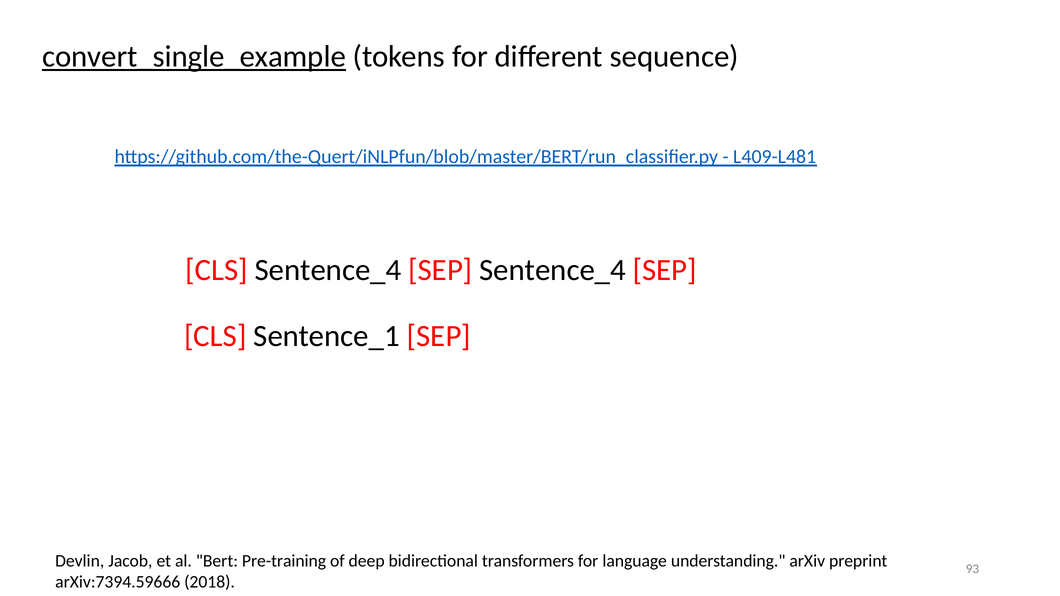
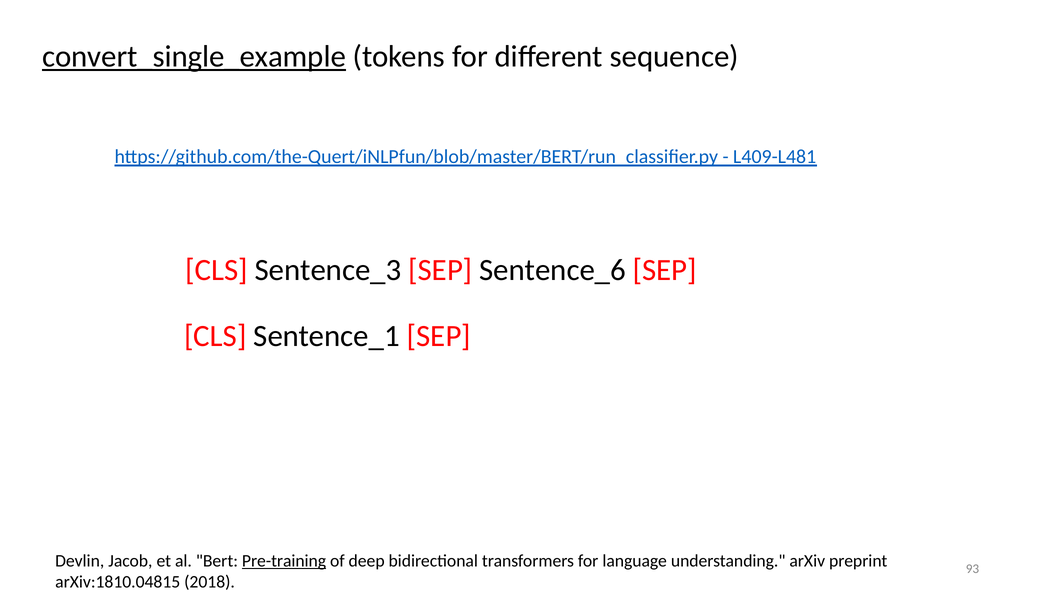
CLS Sentence_4: Sentence_4 -> Sentence_3 (328, 270)
SEP Sentence_4: Sentence_4 -> Sentence_6 (553, 270)
Pre-training underline: none -> present (284, 561)
arXiv:7394.59666: arXiv:7394.59666 -> arXiv:1810.04815 (118, 582)
